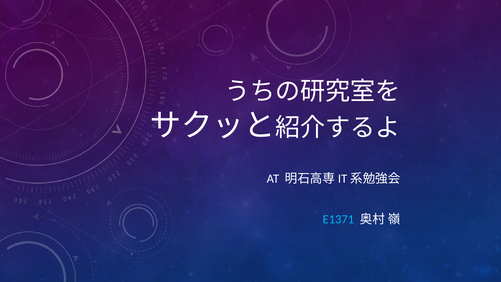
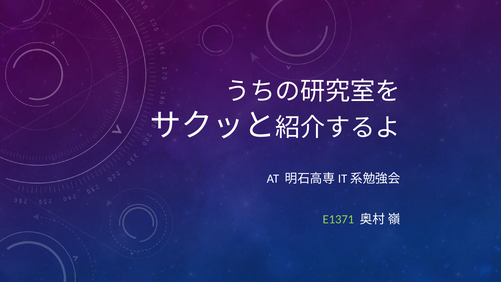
E1371 colour: light blue -> light green (338, 219)
